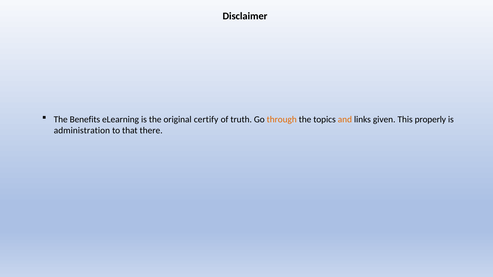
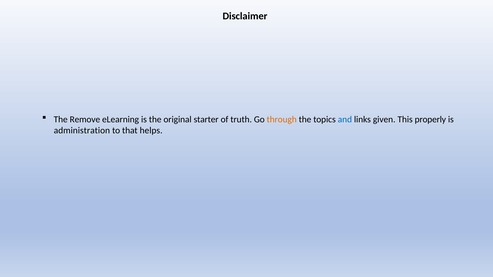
Benefits: Benefits -> Remove (85, 119)
certify: certify -> starter (206, 119)
and colour: orange -> blue (345, 119)
there: there -> helps (151, 131)
